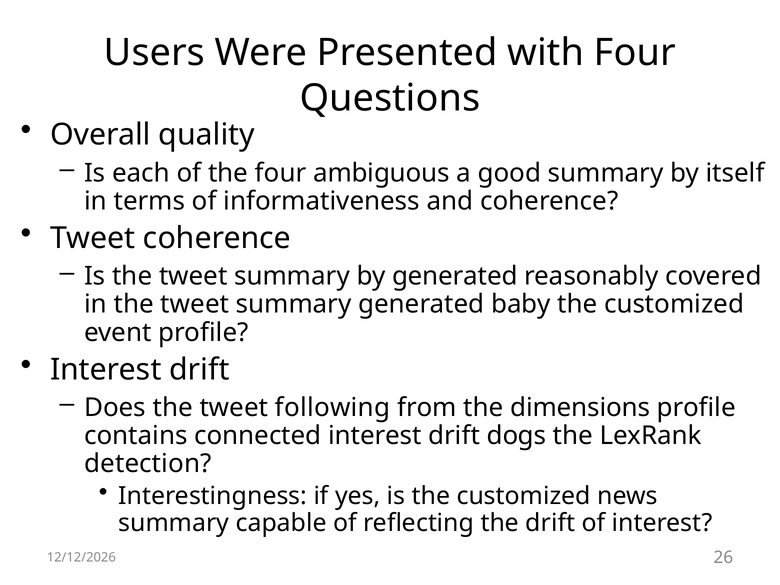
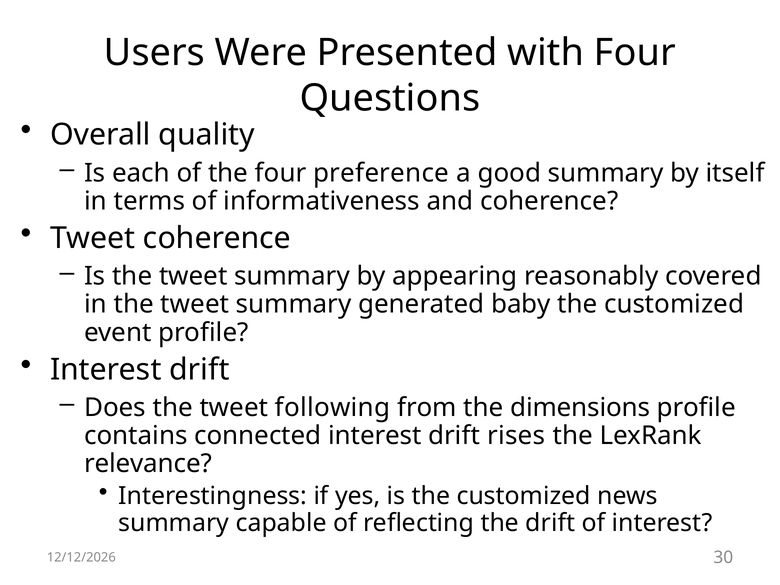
ambiguous: ambiguous -> preference (381, 173)
by generated: generated -> appearing (455, 276)
dogs: dogs -> rises (516, 436)
detection: detection -> relevance (148, 464)
26: 26 -> 30 (723, 558)
